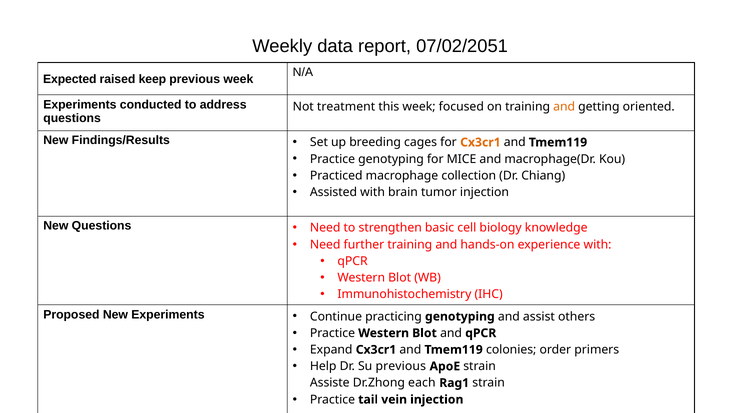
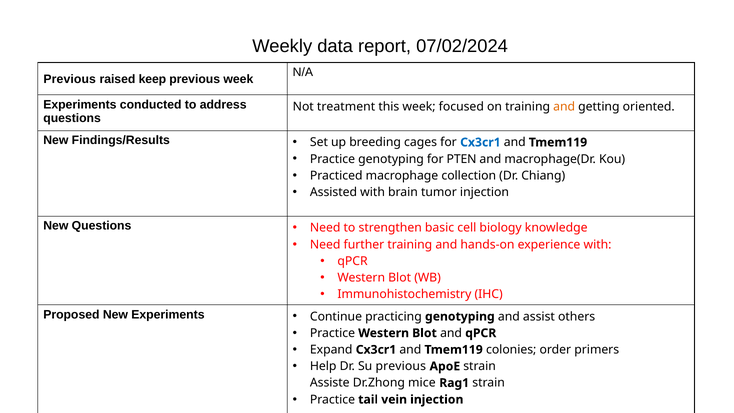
07/02/2051: 07/02/2051 -> 07/02/2024 (462, 46)
Expected: Expected -> Previous (70, 79)
Cx3cr1 colour: orange -> blue (480, 142)
MICE: MICE -> PTEN (462, 159)
each: each -> mice (422, 383)
